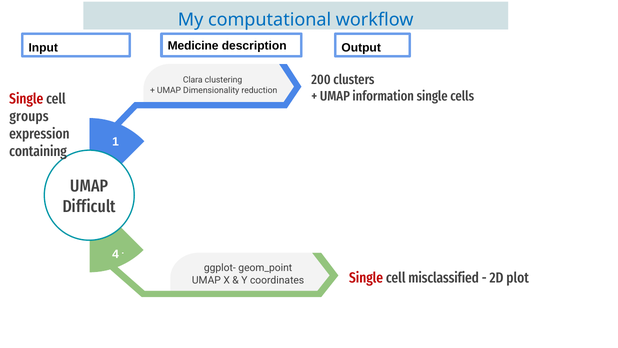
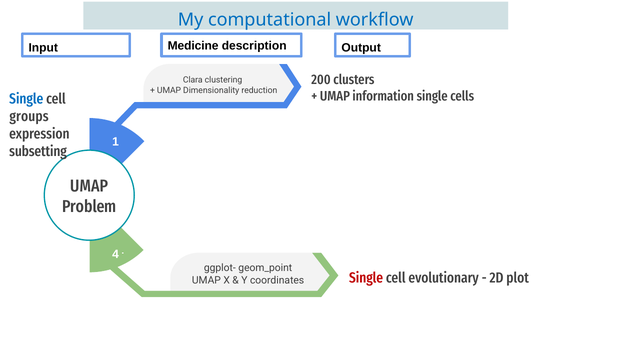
Single colour: red -> blue (26, 99)
containing: containing -> subsetting (38, 151)
Difficult: Difficult -> Problem (89, 206)
misclassified: misclassified -> evolutionary (444, 278)
